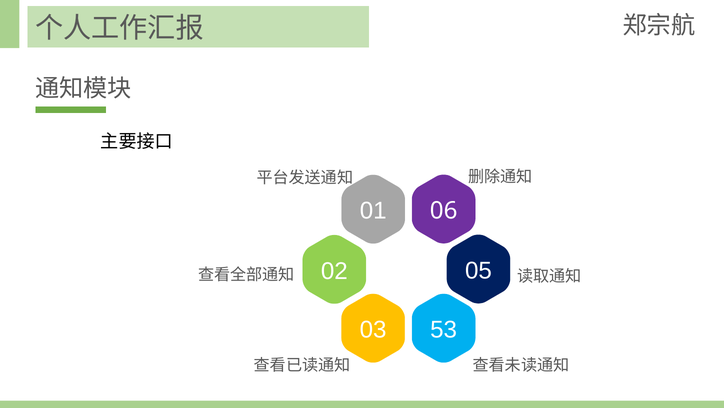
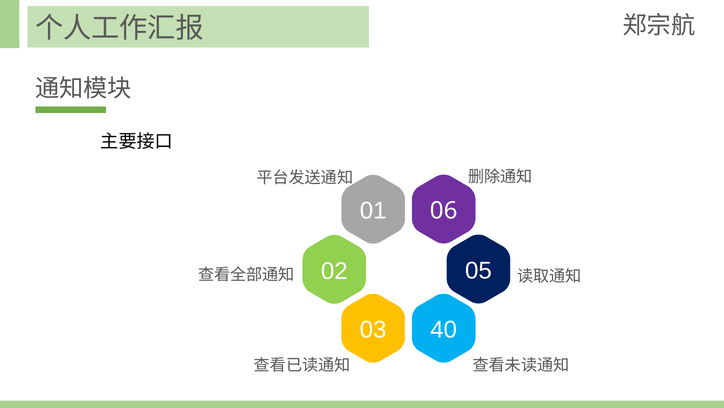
53: 53 -> 40 (444, 329)
